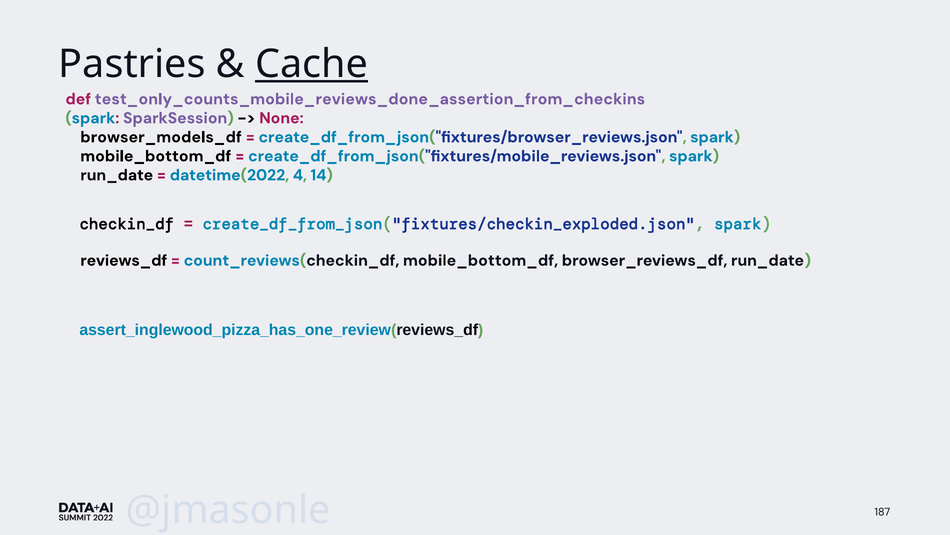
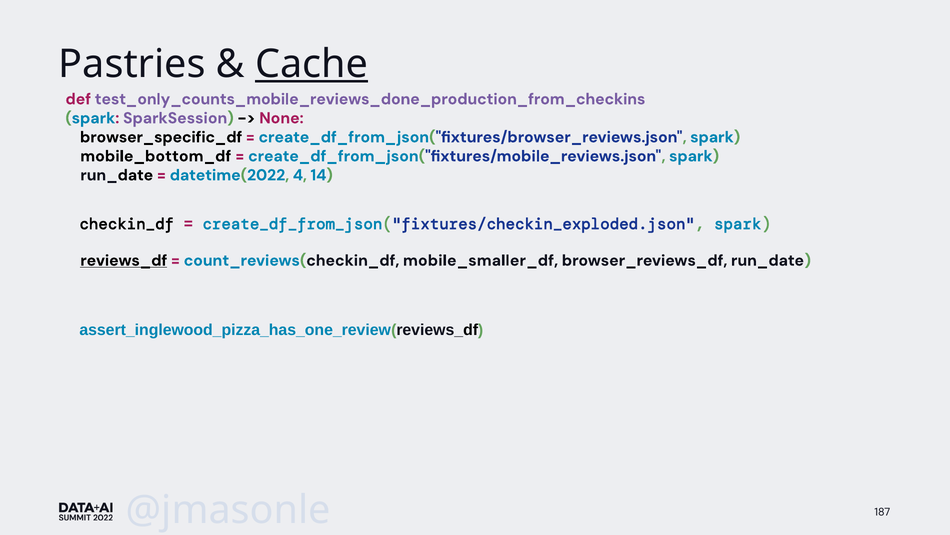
test_only_counts_mobile_reviews_done_assertion_from_checkins: test_only_counts_mobile_reviews_done_assertion_from_checkins -> test_only_counts_mobile_reviews_done_production_from_checkins (370, 99)
browser_models_df: browser_models_df -> browser_specific_df (161, 137)
reviews_df underline: none -> present (124, 260)
count_reviews(checkin_df mobile_bottom_df: mobile_bottom_df -> mobile_smaller_df (480, 260)
